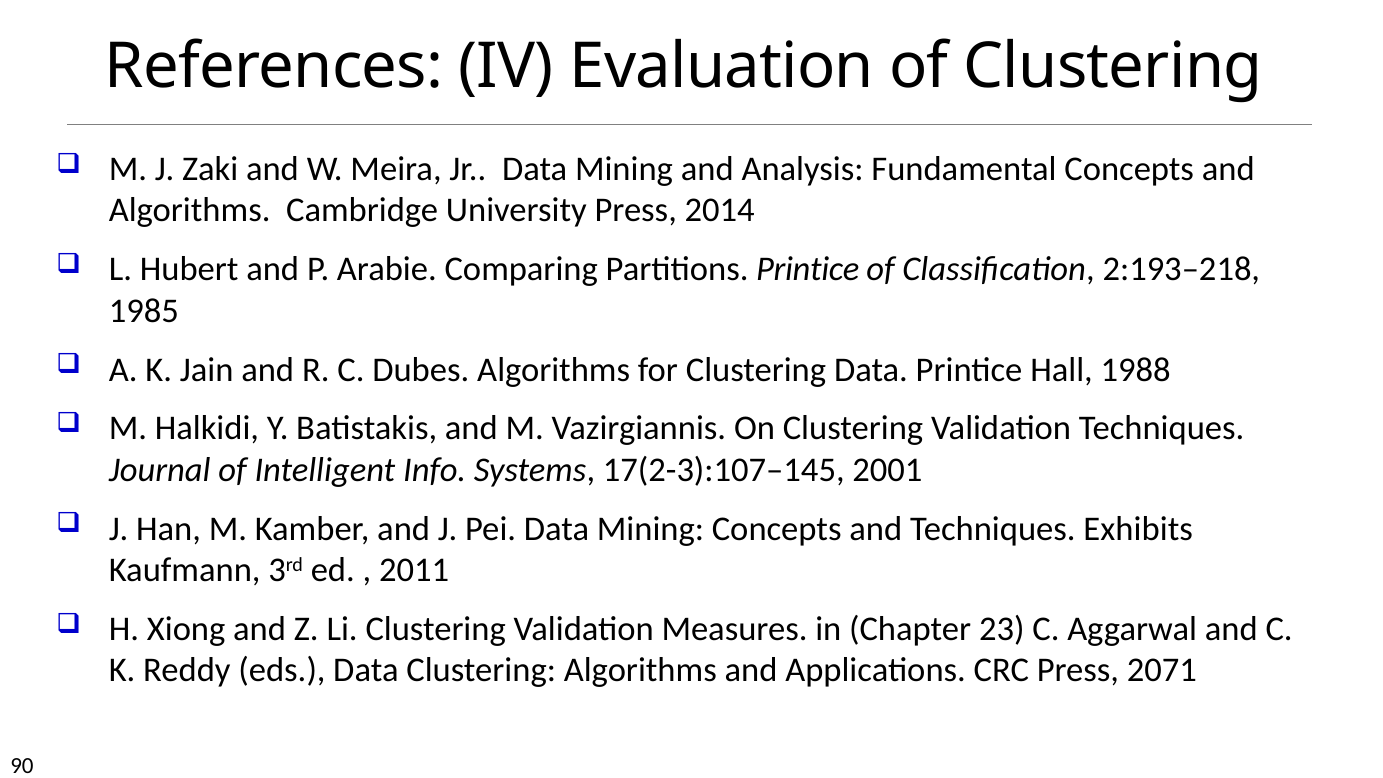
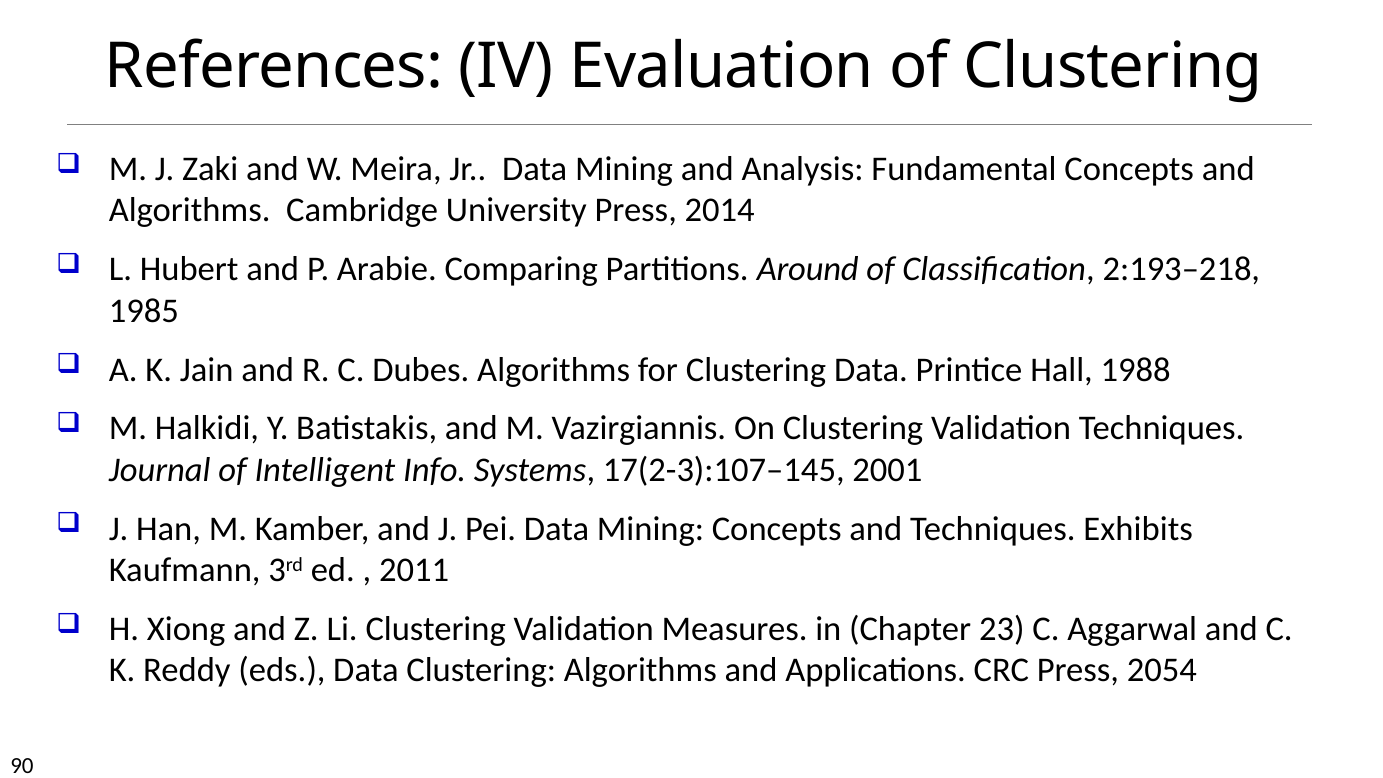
Partitions Printice: Printice -> Around (808, 269)
2071: 2071 -> 2054 (1162, 670)
